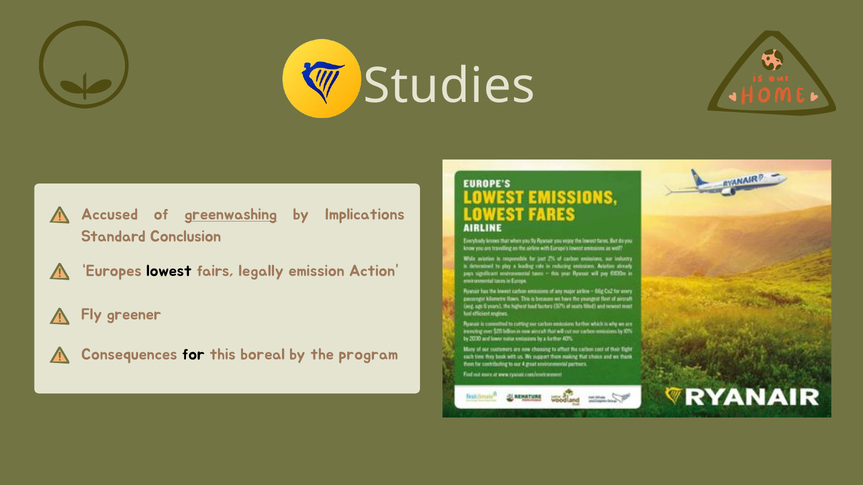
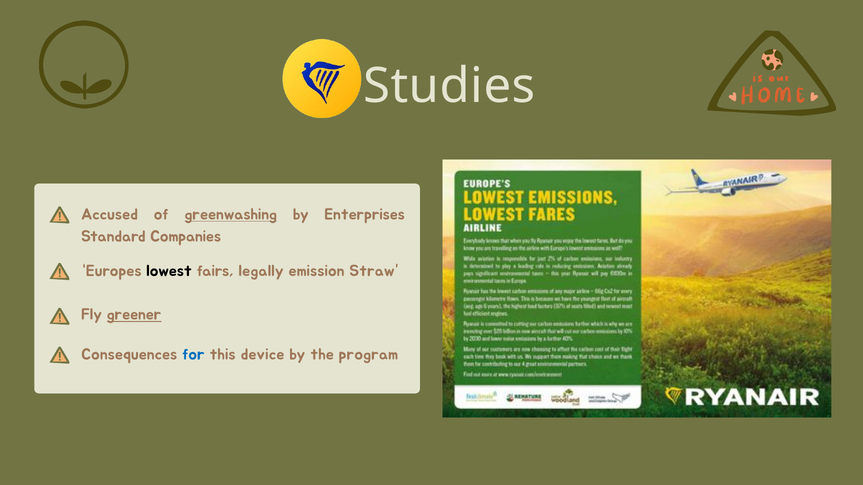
Implications: Implications -> Enterprises (365, 215)
Conclusion: Conclusion -> Companies (186, 237)
Action: Action -> Straw (374, 271)
greener underline: none -> present (134, 315)
for colour: black -> blue (193, 355)
boreal: boreal -> device (263, 355)
